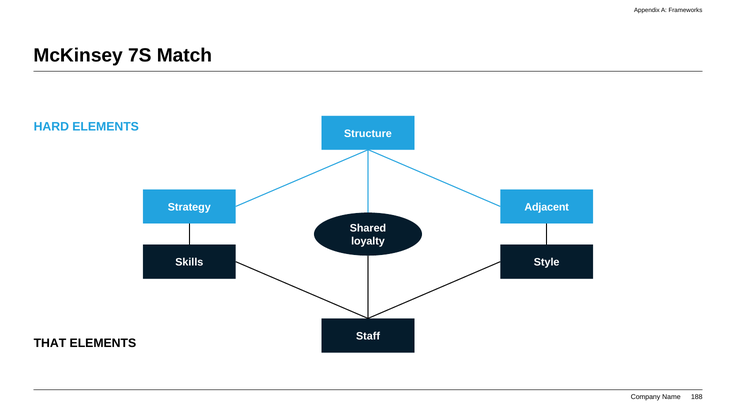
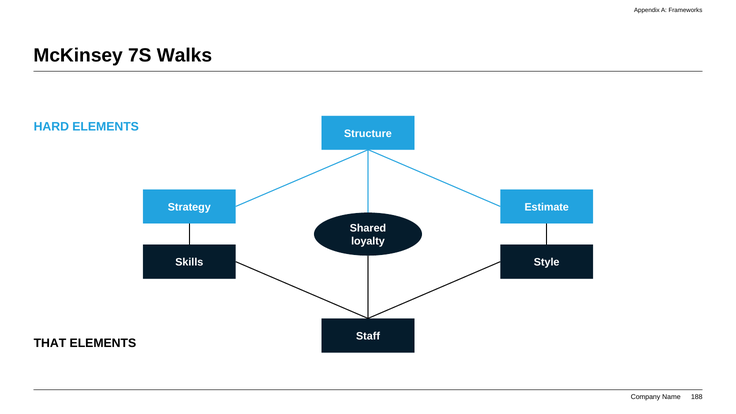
Match: Match -> Walks (184, 55)
Adjacent: Adjacent -> Estimate (547, 207)
